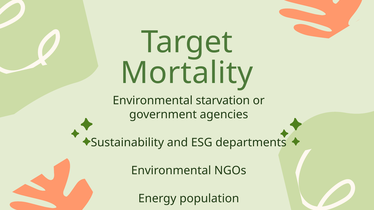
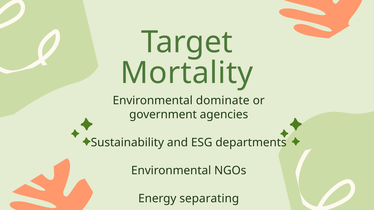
starvation: starvation -> dominate (223, 101)
population: population -> separating (209, 199)
